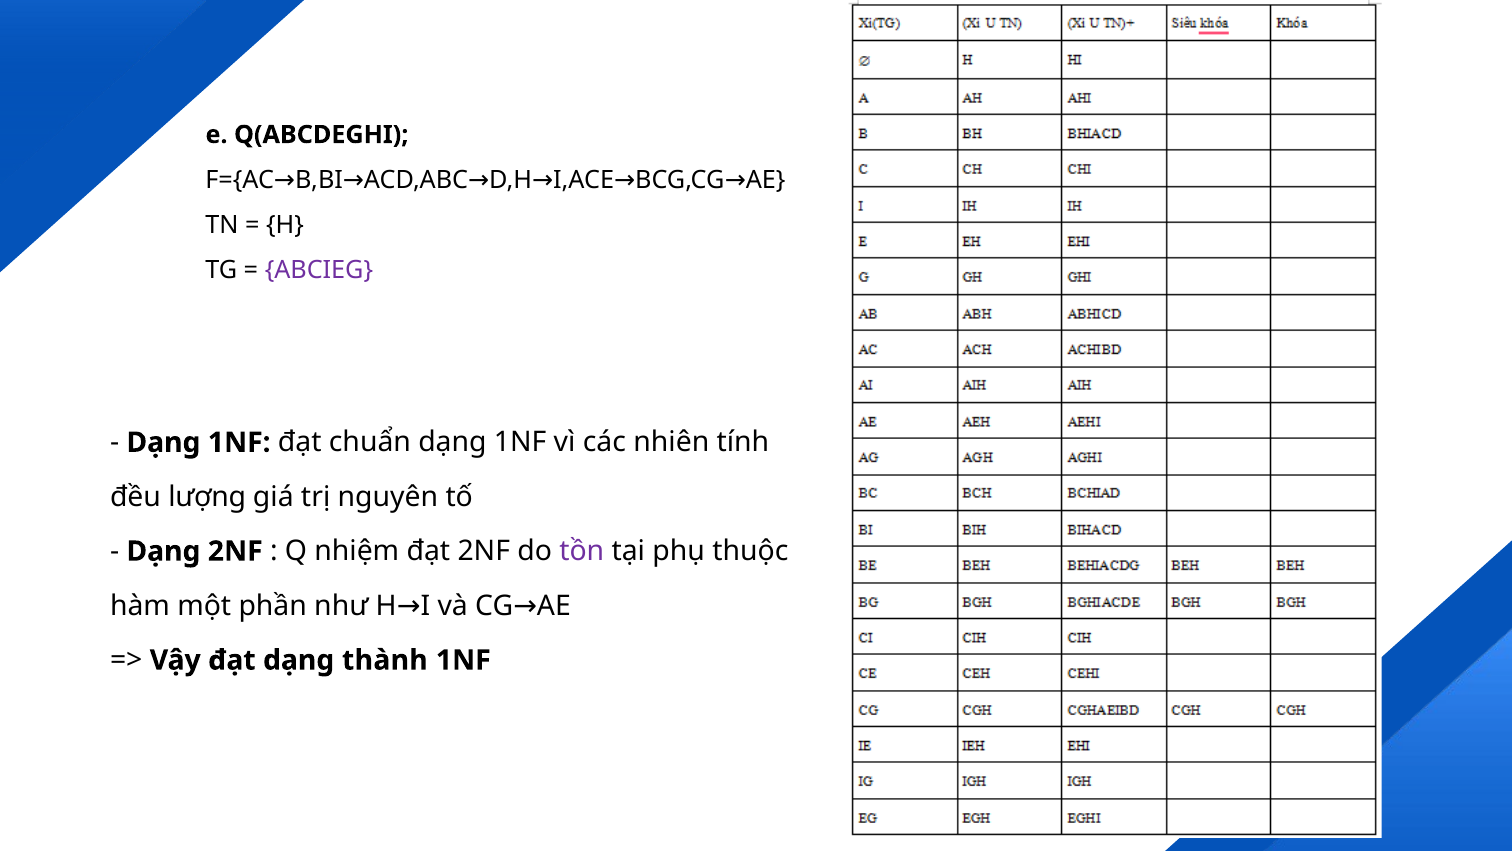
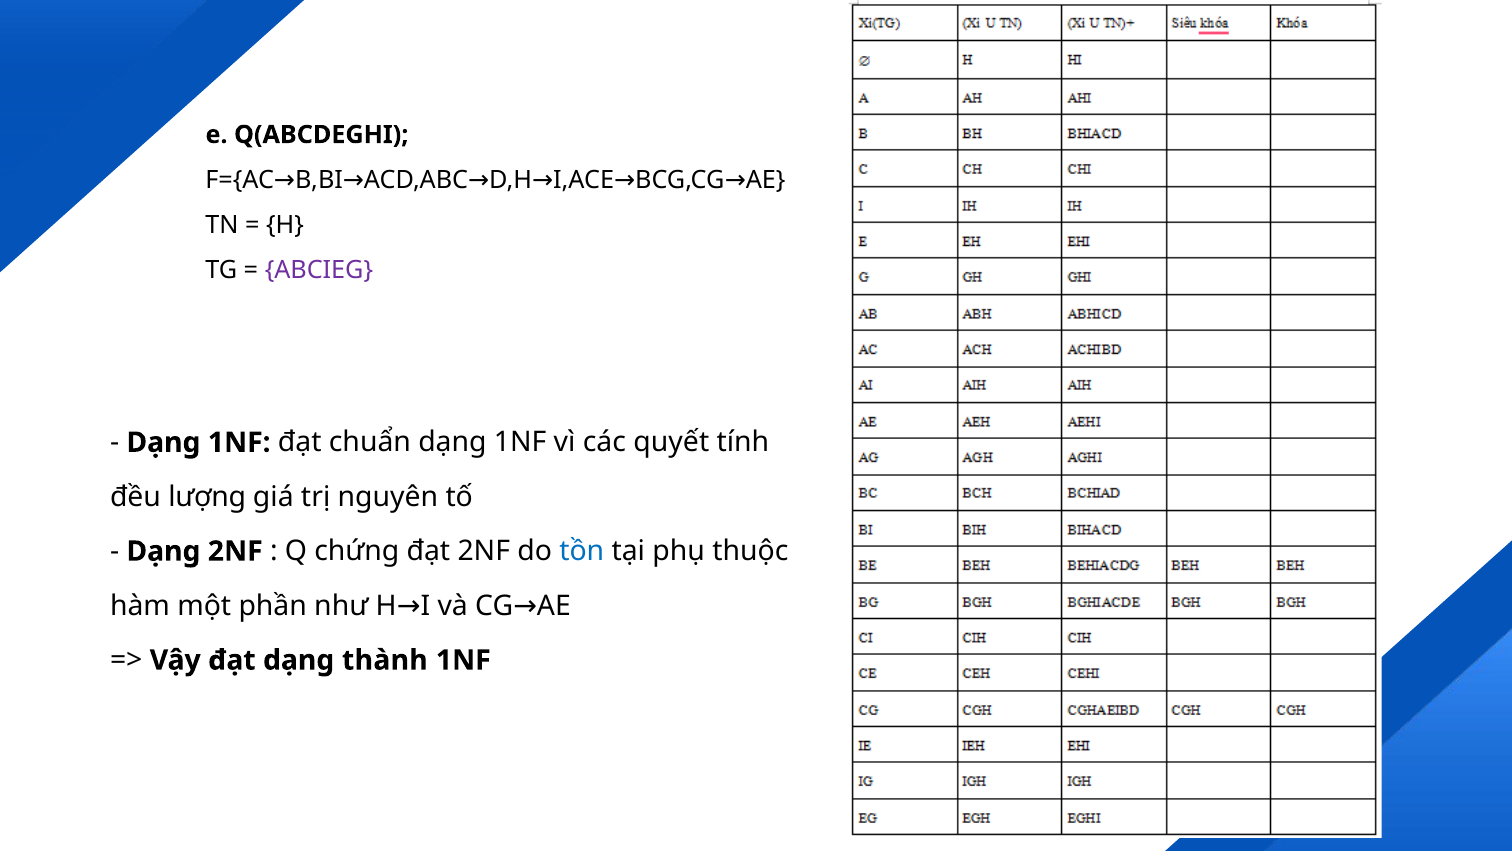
nhiên: nhiên -> quyết (671, 442)
nhiệm: nhiệm -> chứng (357, 551)
tồn colour: purple -> blue (582, 551)
